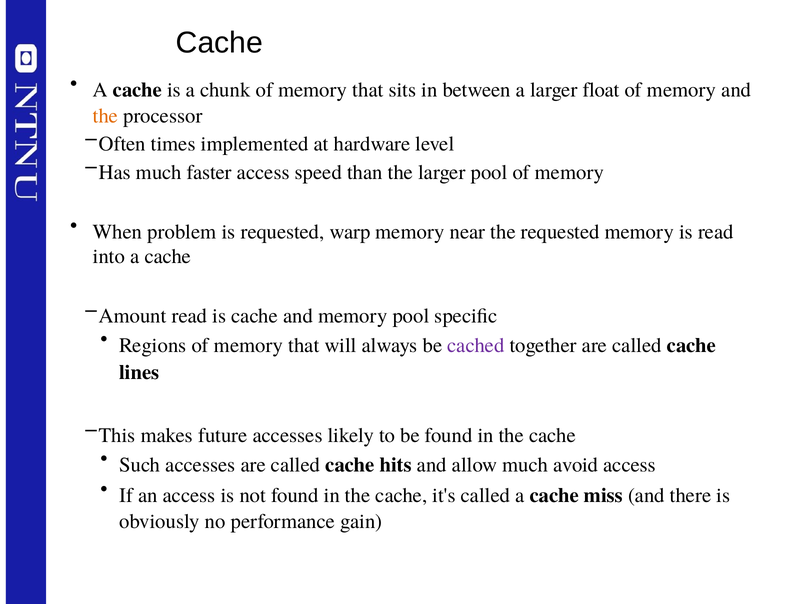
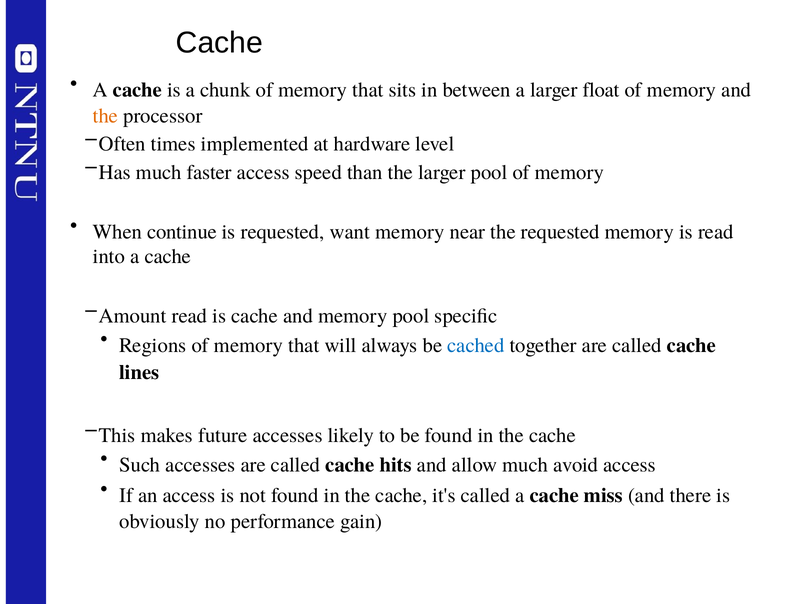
problem: problem -> continue (182, 232)
warp: warp -> want (350, 232)
cached colour: purple -> blue (476, 345)
